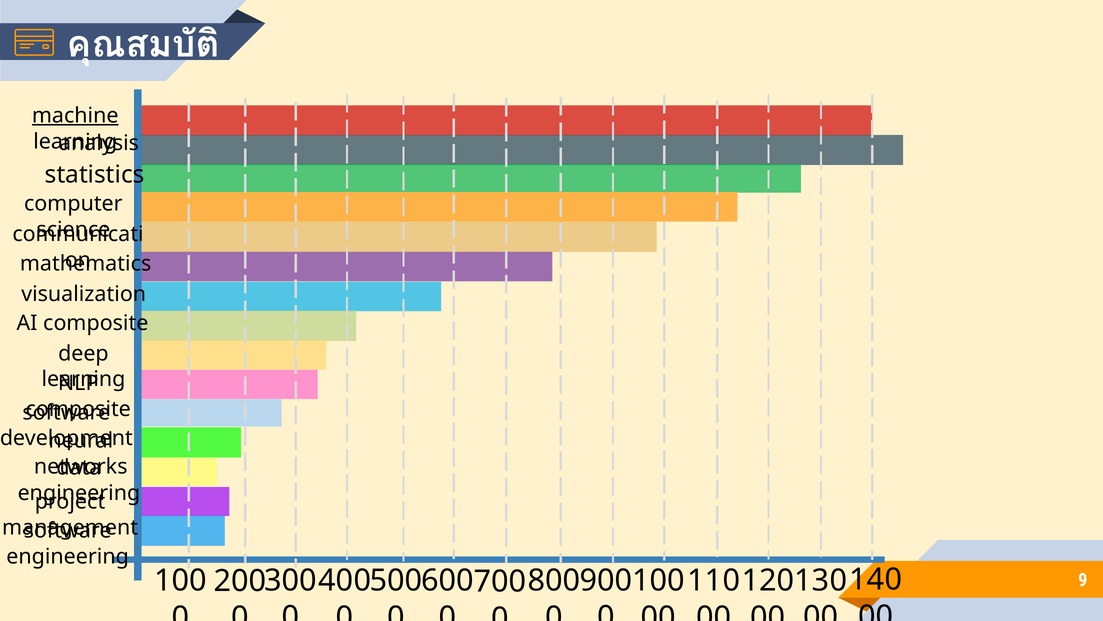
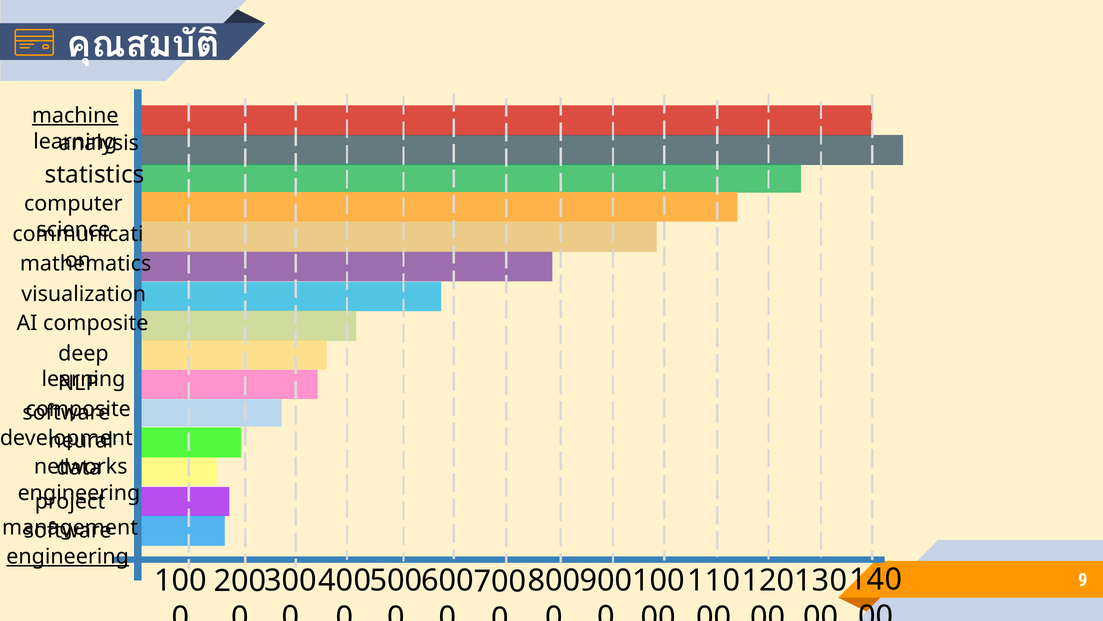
engineering underline: none -> present (68, 556)
